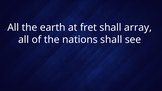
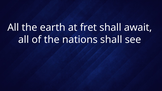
array: array -> await (138, 28)
